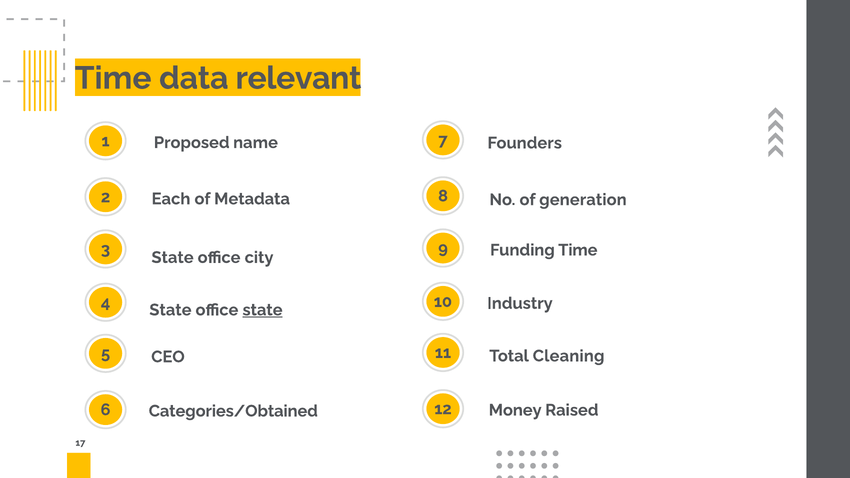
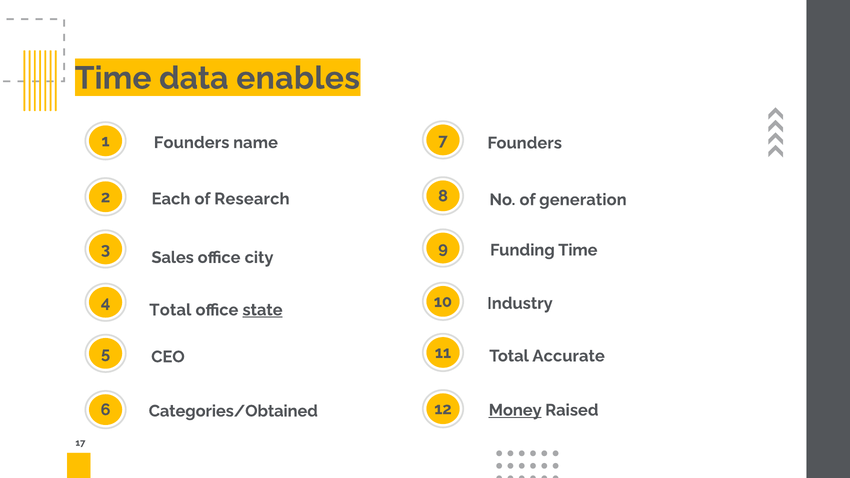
relevant: relevant -> enables (298, 78)
Proposed: Proposed -> Founders (192, 143)
Metadata: Metadata -> Research (252, 199)
State: State -> Sales (173, 258)
State: State -> Total (170, 310)
Cleaning: Cleaning -> Accurate (569, 356)
Money underline: none -> present (515, 410)
